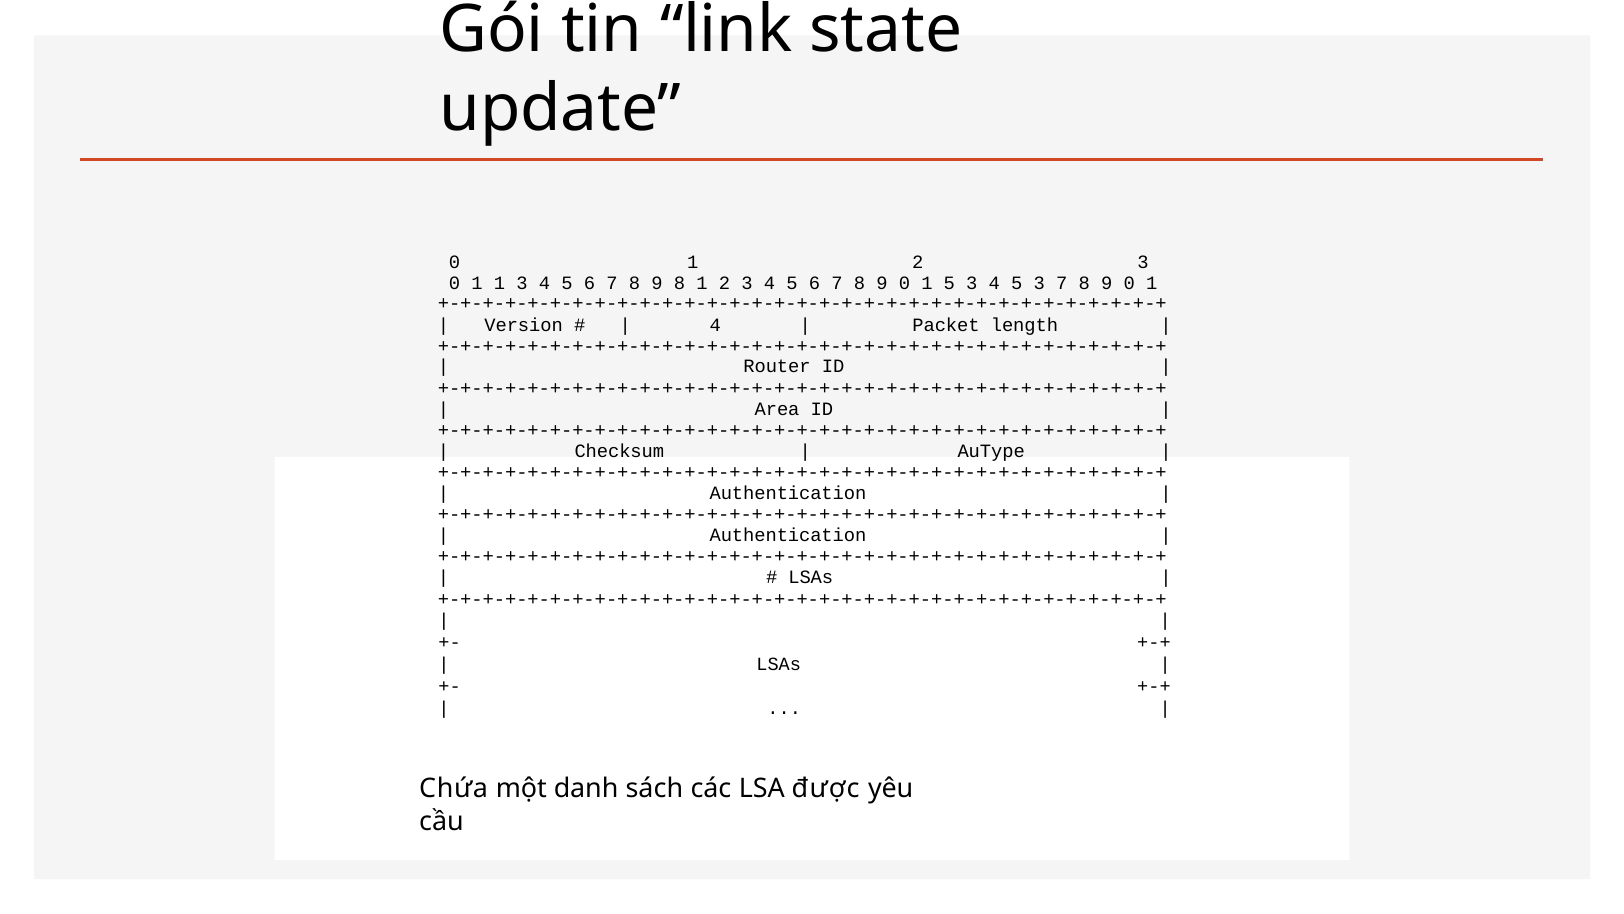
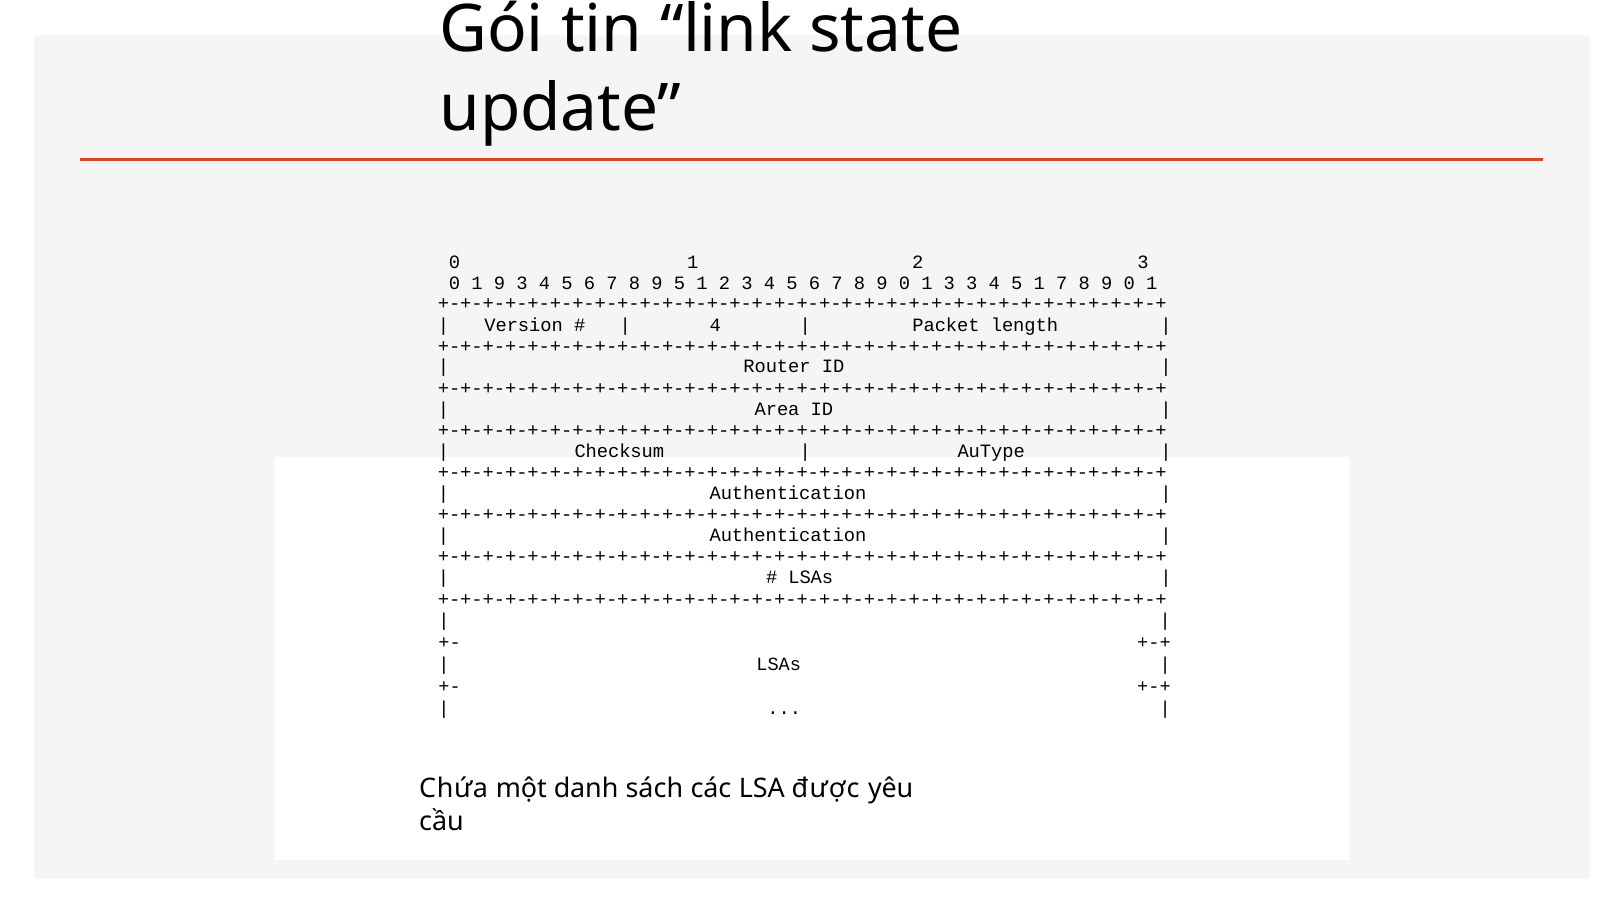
1 1: 1 -> 9 (500, 283)
9 8: 8 -> 5 (680, 283)
1 5: 5 -> 3 (949, 283)
4 5 3: 3 -> 1 (1039, 283)
